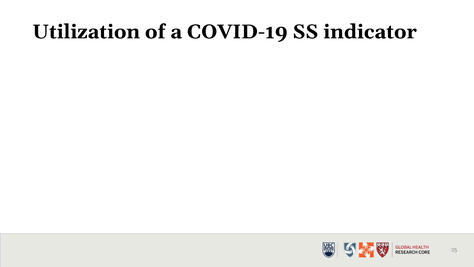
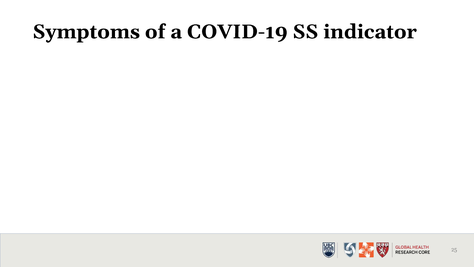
Utilization: Utilization -> Symptoms (86, 32)
